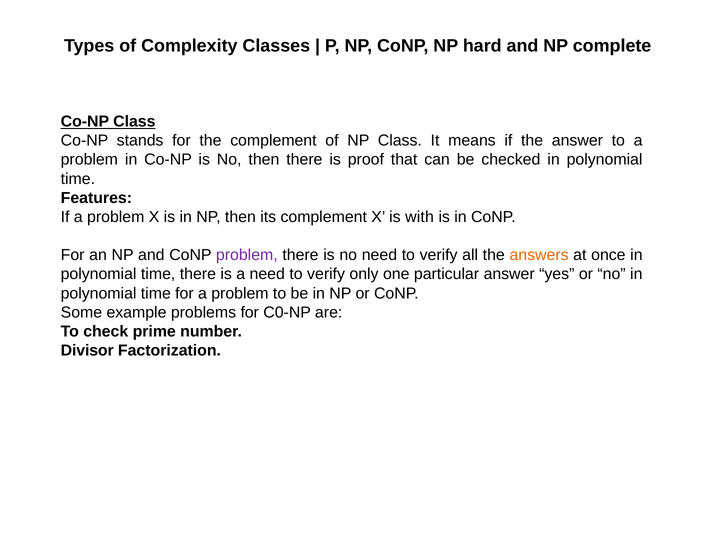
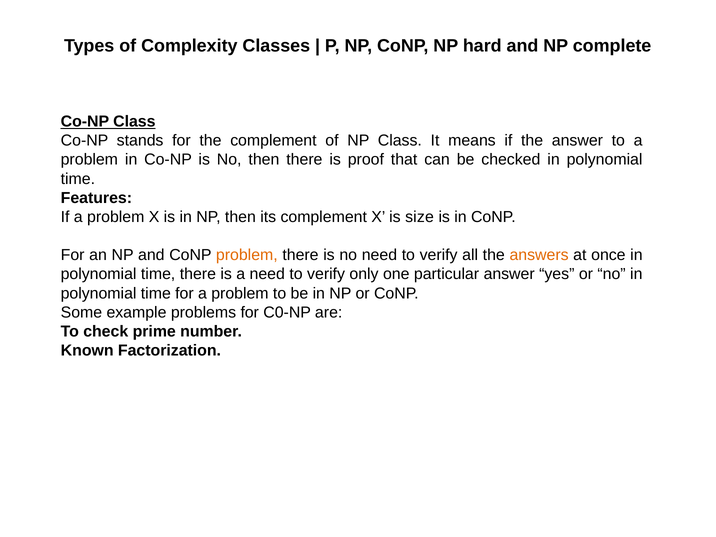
with: with -> size (420, 217)
problem colour: purple -> orange (247, 255)
Divisor: Divisor -> Known (87, 351)
